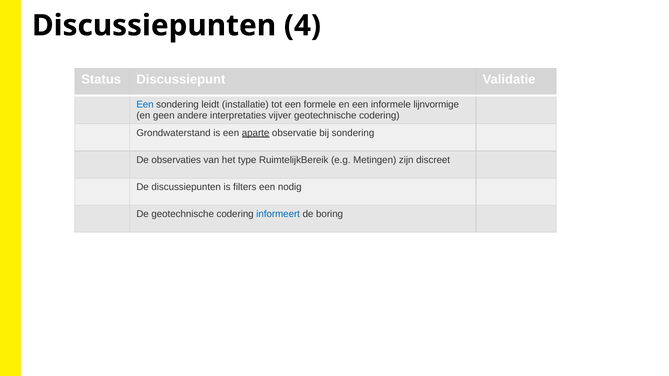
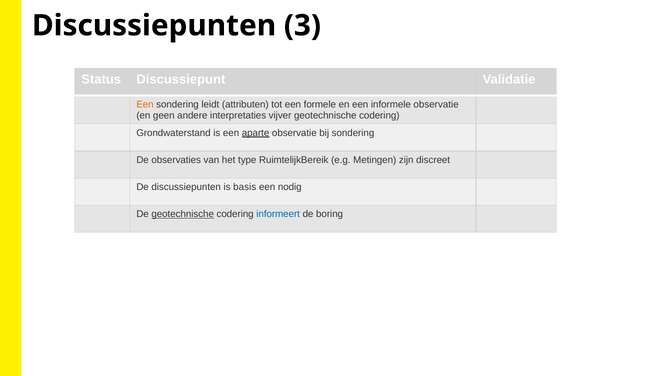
4: 4 -> 3 (302, 26)
Een colour: blue -> orange (145, 105)
installatie: installatie -> attributen (245, 105)
informele lijnvormige: lijnvormige -> observatie (436, 105)
filters: filters -> basis (245, 187)
geotechnische underline: none -> present (183, 214)
